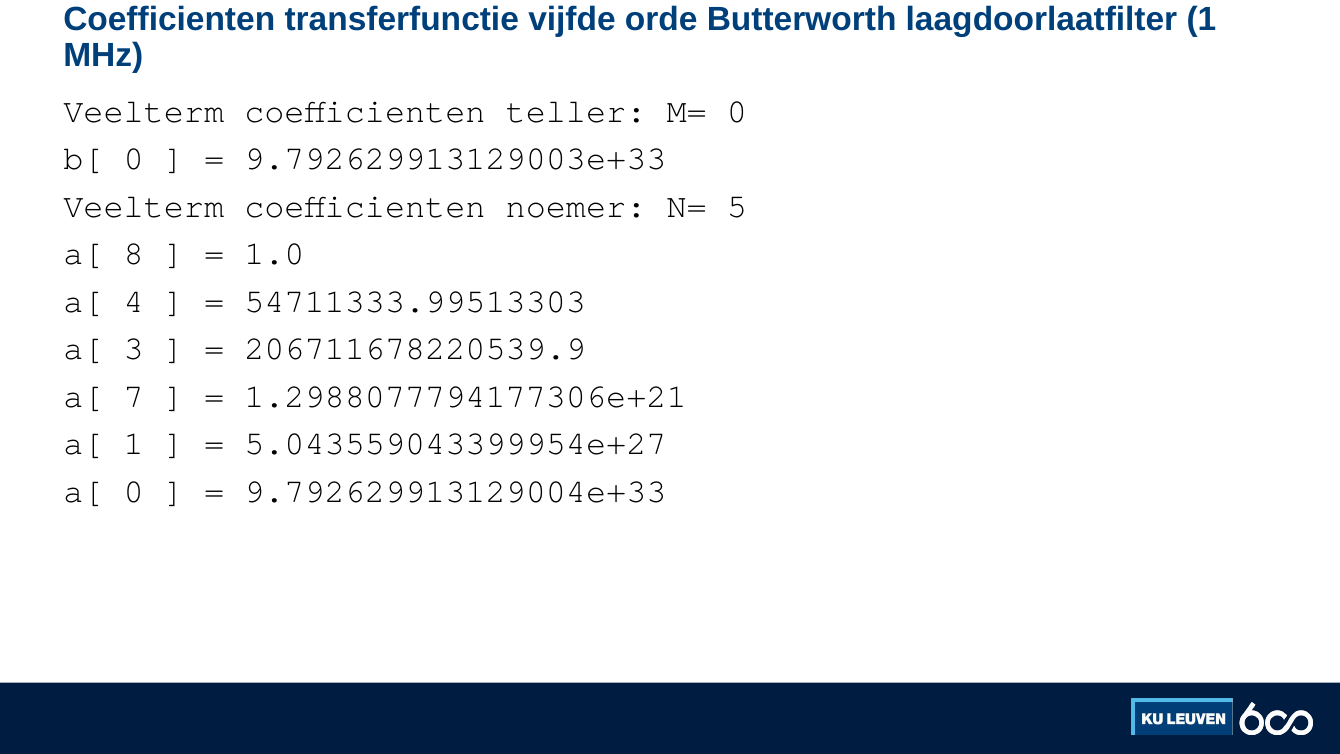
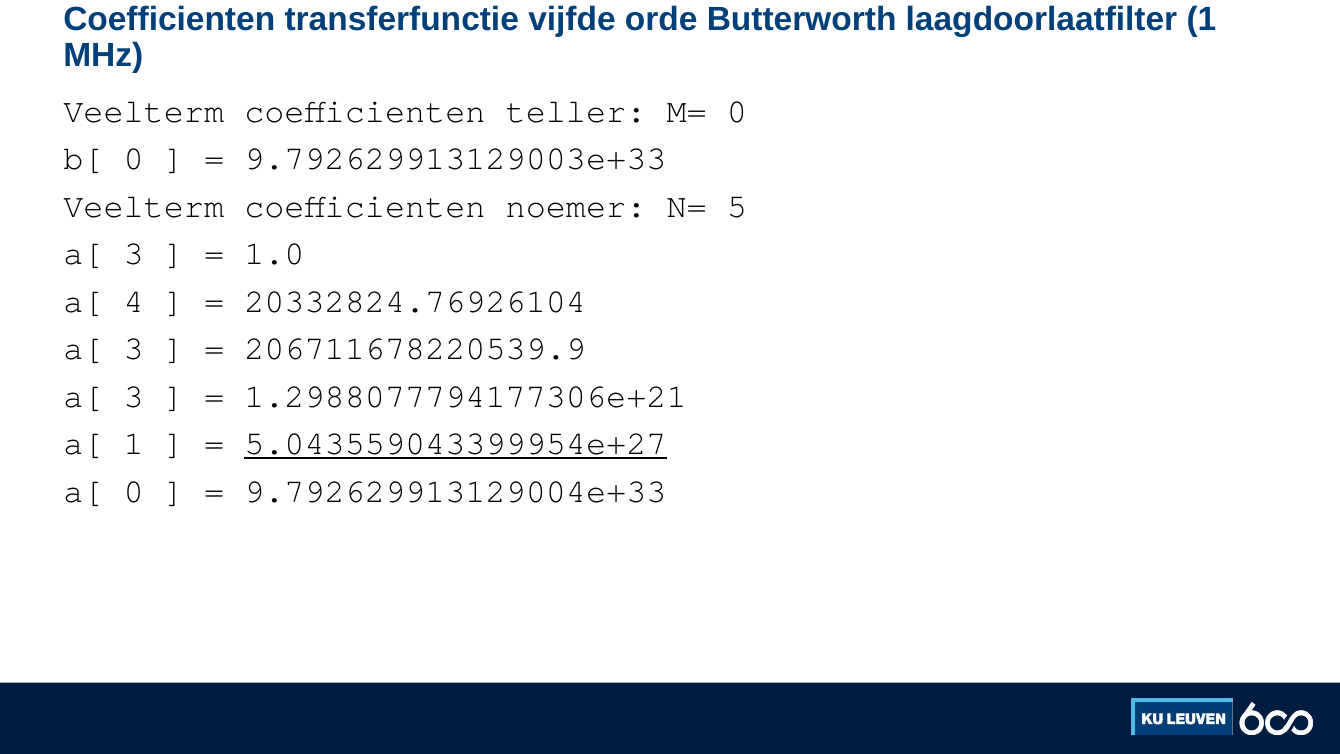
8: 8 -> 3 (134, 254)
54711333.99513303: 54711333.99513303 -> 20332824.76926104 (415, 301)
7: 7 -> 3 (134, 396)
5.043559043399954e+27 underline: none -> present (455, 444)
